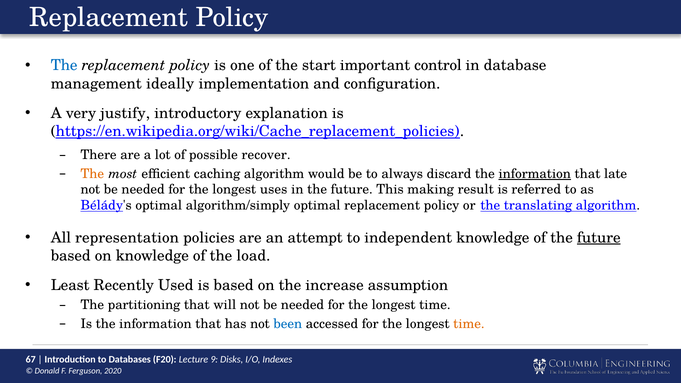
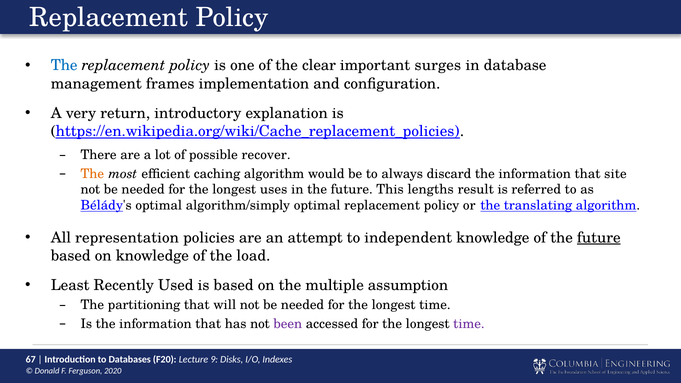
start: start -> clear (319, 65)
control: control -> surges (438, 65)
ideally: ideally -> frames (170, 84)
justify: justify -> return (125, 113)
information underline: present -> none (535, 174)
late: late -> site (615, 174)
making: making -> lengths (431, 190)
increase: increase -> multiple (335, 285)
been colour: blue -> purple (288, 324)
time colour: orange -> purple (469, 324)
